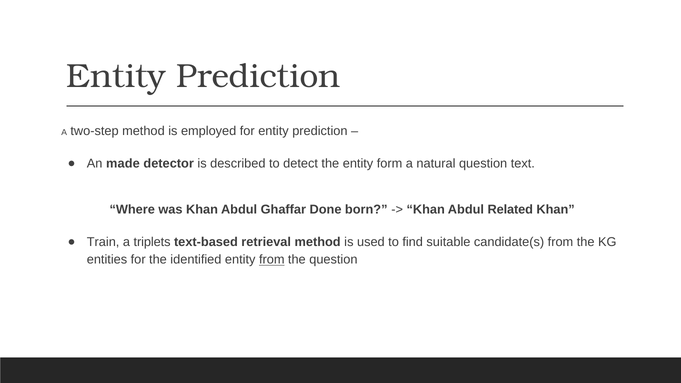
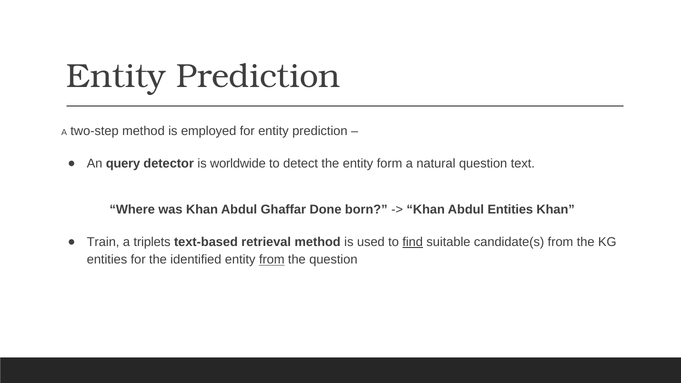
made: made -> query (123, 164)
described: described -> worldwide (238, 164)
Abdul Related: Related -> Entities (510, 210)
find underline: none -> present (413, 242)
